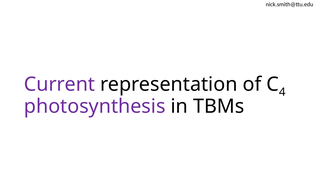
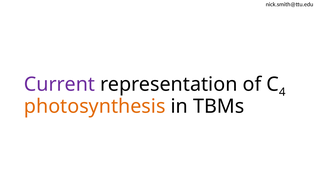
photosynthesis colour: purple -> orange (95, 106)
